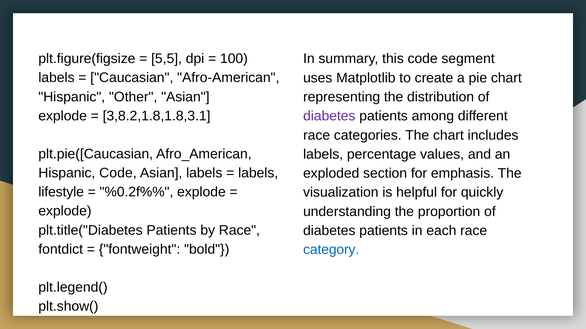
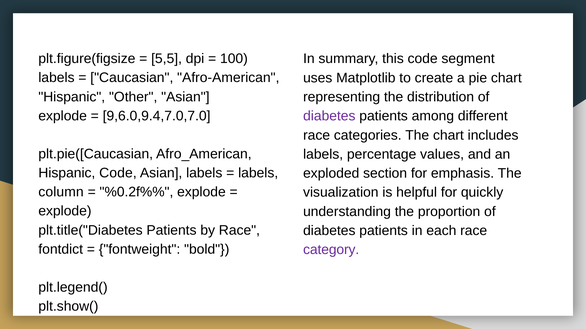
3,8.2,1.8,1.8,3.1: 3,8.2,1.8,1.8,3.1 -> 9,6.0,9.4,7.0,7.0 (157, 116)
lifestyle: lifestyle -> column (61, 192)
category colour: blue -> purple (331, 250)
